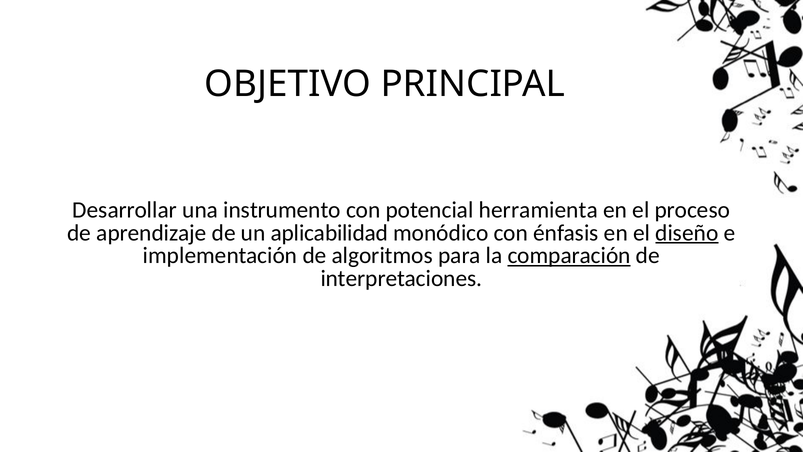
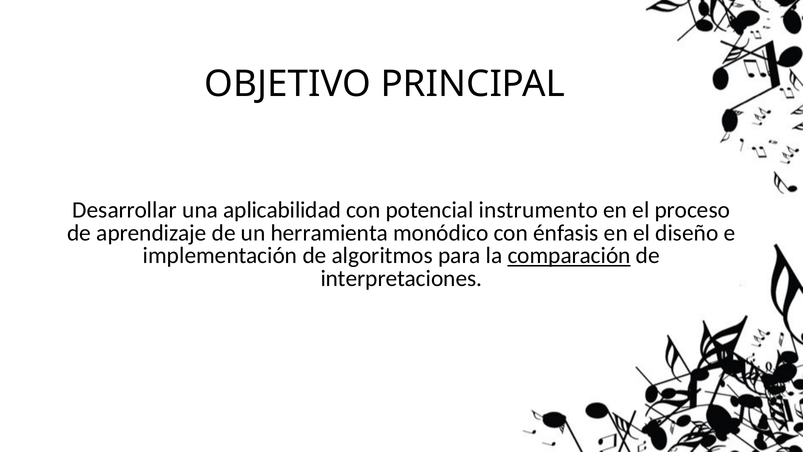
instrumento: instrumento -> aplicabilidad (282, 210)
herramienta: herramienta -> instrumento (538, 210)
aplicabilidad: aplicabilidad -> herramienta (329, 233)
diseño underline: present -> none (687, 233)
